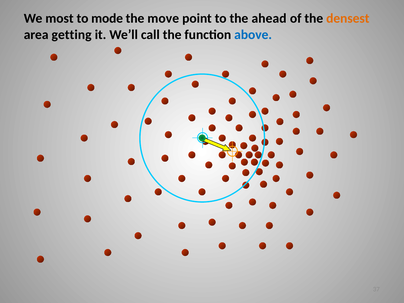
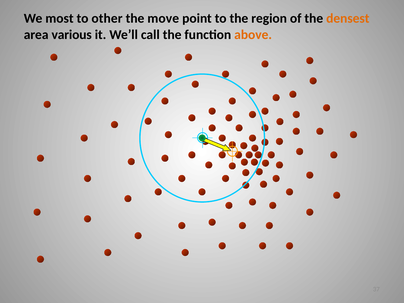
mode: mode -> other (107, 18)
ahead: ahead -> region (269, 18)
getting: getting -> various (72, 35)
above colour: blue -> orange (253, 35)
